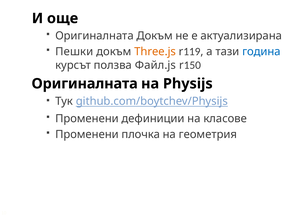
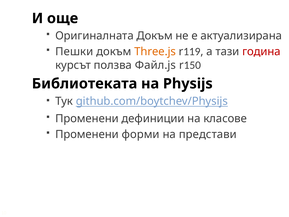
година colour: blue -> red (261, 52)
Оригиналната: Оригиналната -> Библиотеката (85, 84)
плочка: плочка -> форми (141, 134)
геометрия: геометрия -> представи (208, 134)
